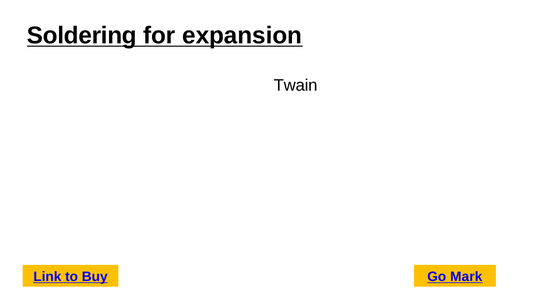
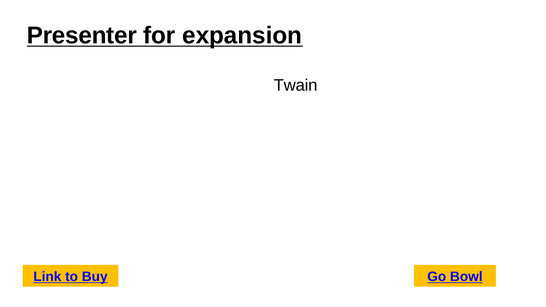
Soldering: Soldering -> Presenter (82, 36)
Mark: Mark -> Bowl (466, 277)
